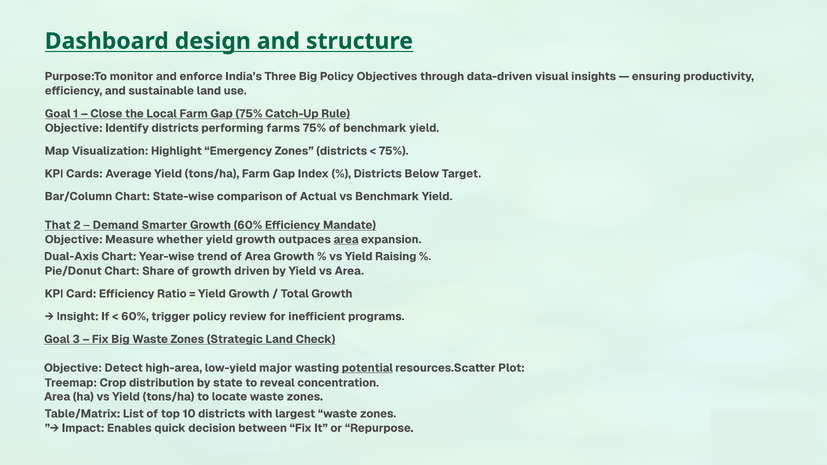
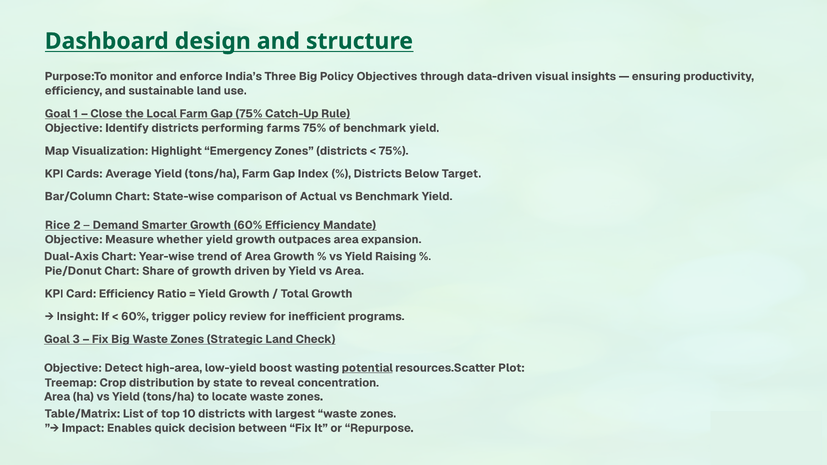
That: That -> Rice (58, 225)
area underline: present -> none (346, 240)
major: major -> boost (276, 368)
